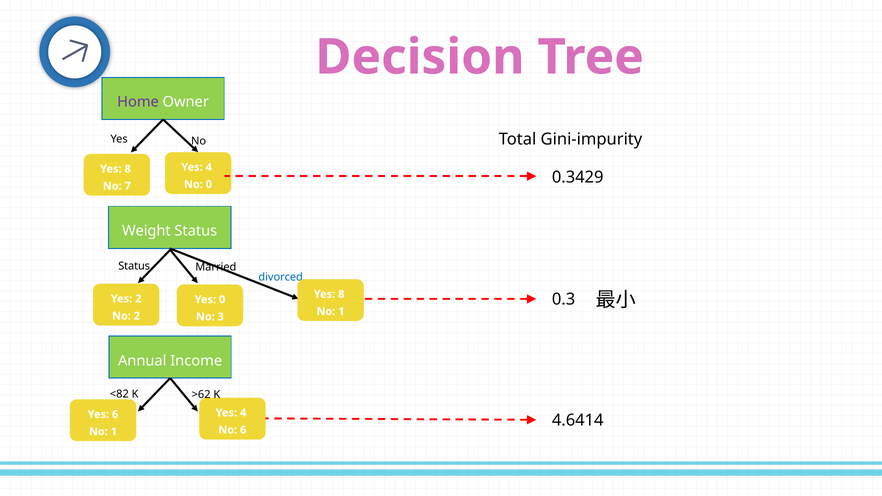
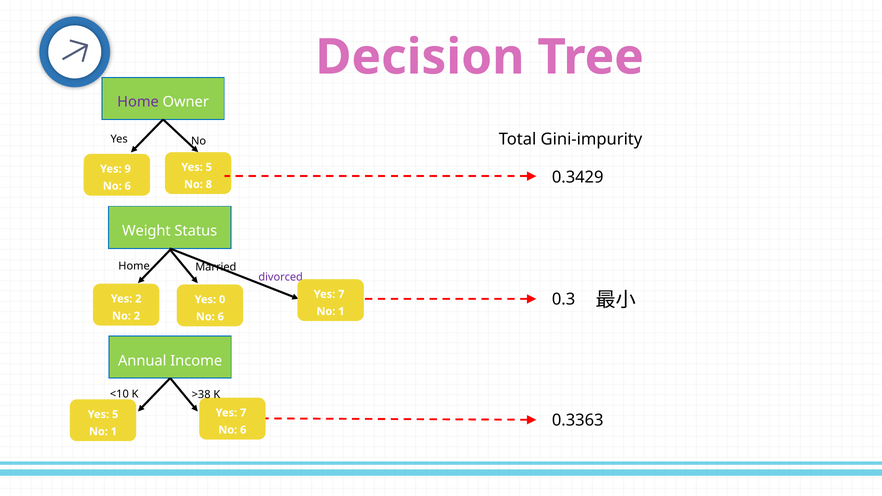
4: 4 -> 5 (209, 167)
8: 8 -> 9 (128, 169)
No 0: 0 -> 8 (209, 184)
7: 7 -> 6 (128, 186)
Status: Status -> Home (134, 266)
divorced colour: blue -> purple (281, 277)
8: 8 -> 7 (341, 294)
3: 3 -> 6 (221, 317)
<82: <82 -> <10 (119, 394)
>62: >62 -> >38 (201, 395)
4: 4 -> 7 (243, 413)
6: 6 -> 5 (115, 414)
4.6414: 4.6414 -> 0.3363 (578, 420)
